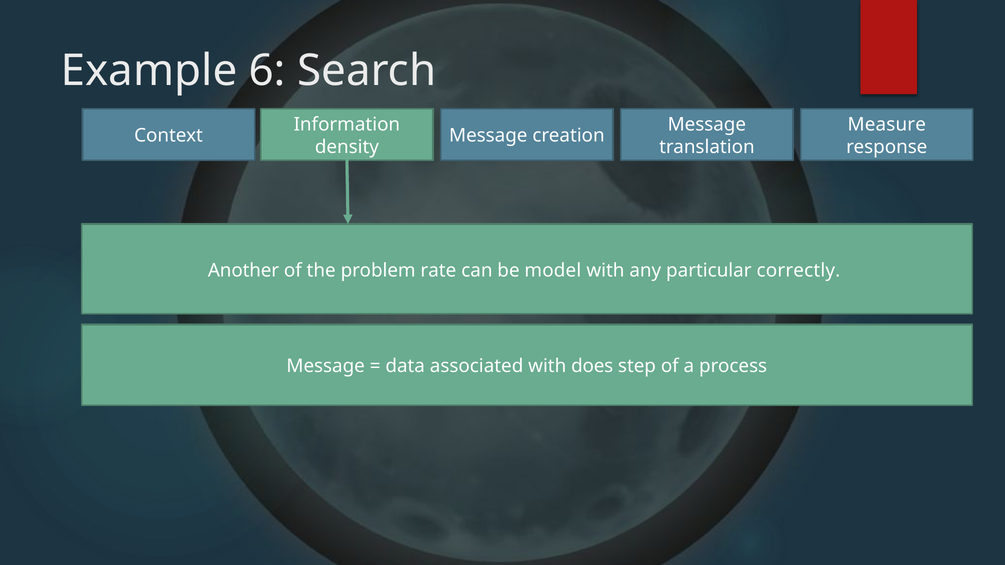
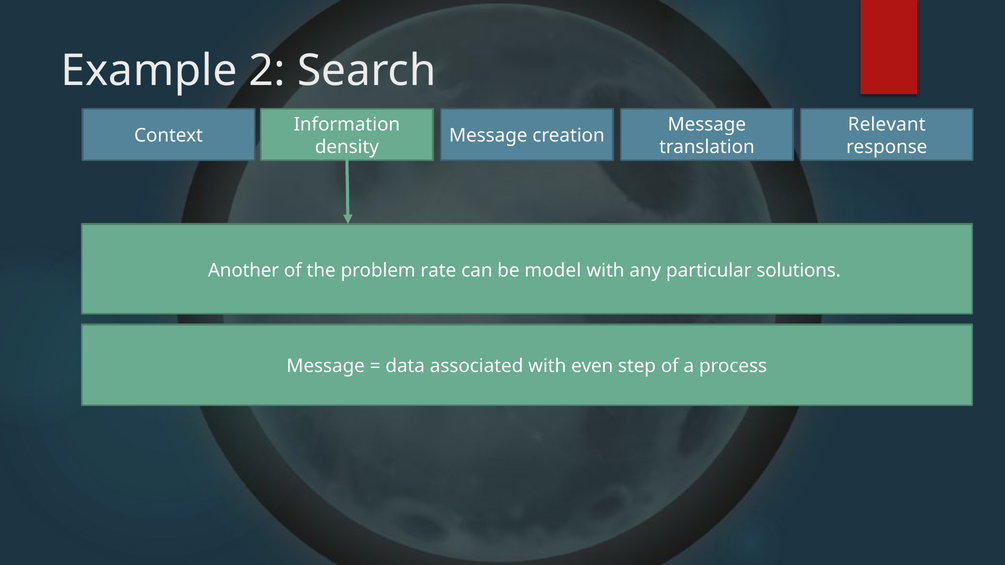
6: 6 -> 2 (267, 71)
Measure: Measure -> Relevant (887, 124)
correctly: correctly -> solutions (799, 270)
does: does -> even (592, 366)
